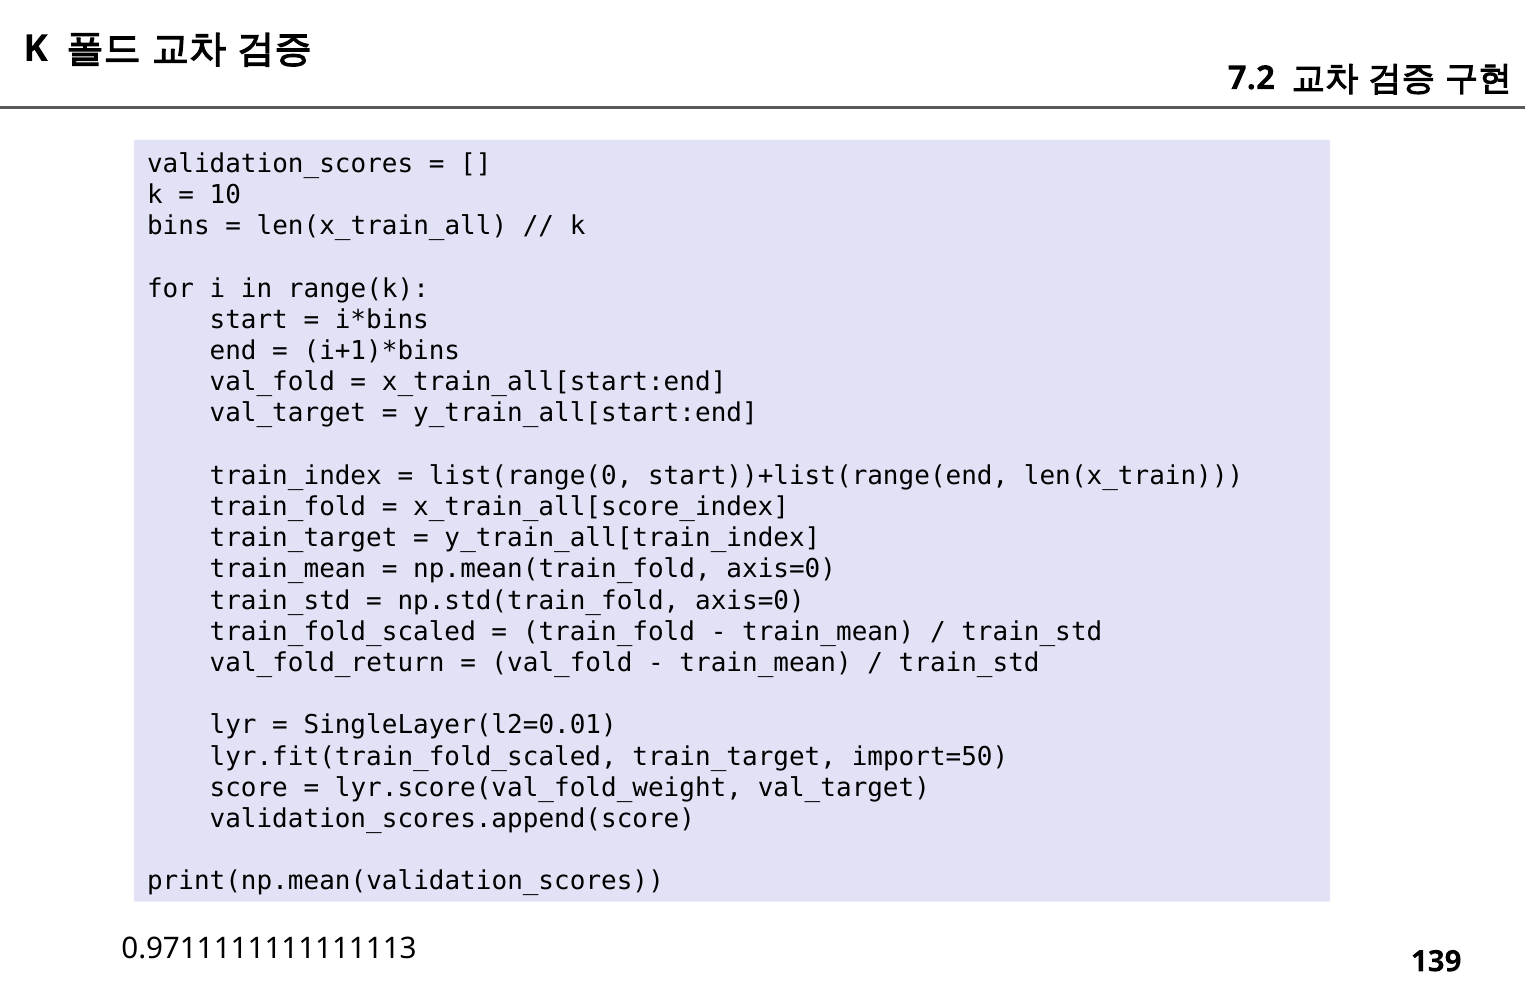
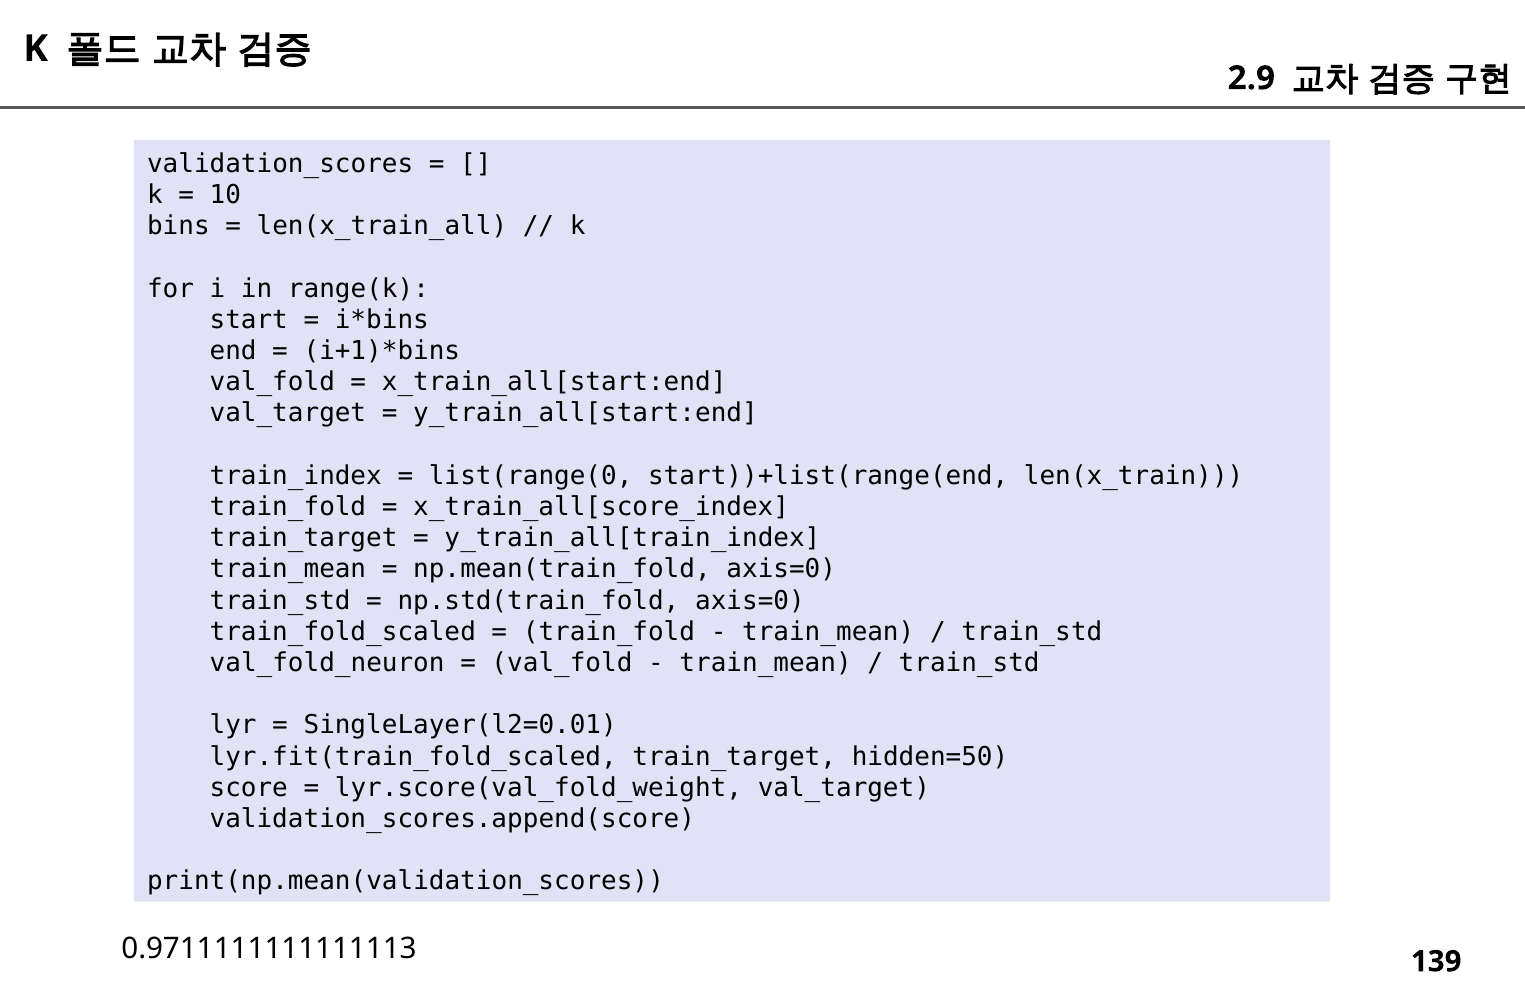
7.2: 7.2 -> 2.9 (1251, 78)
val_fold_return: val_fold_return -> val_fold_neuron (327, 663)
import=50: import=50 -> hidden=50 (930, 756)
